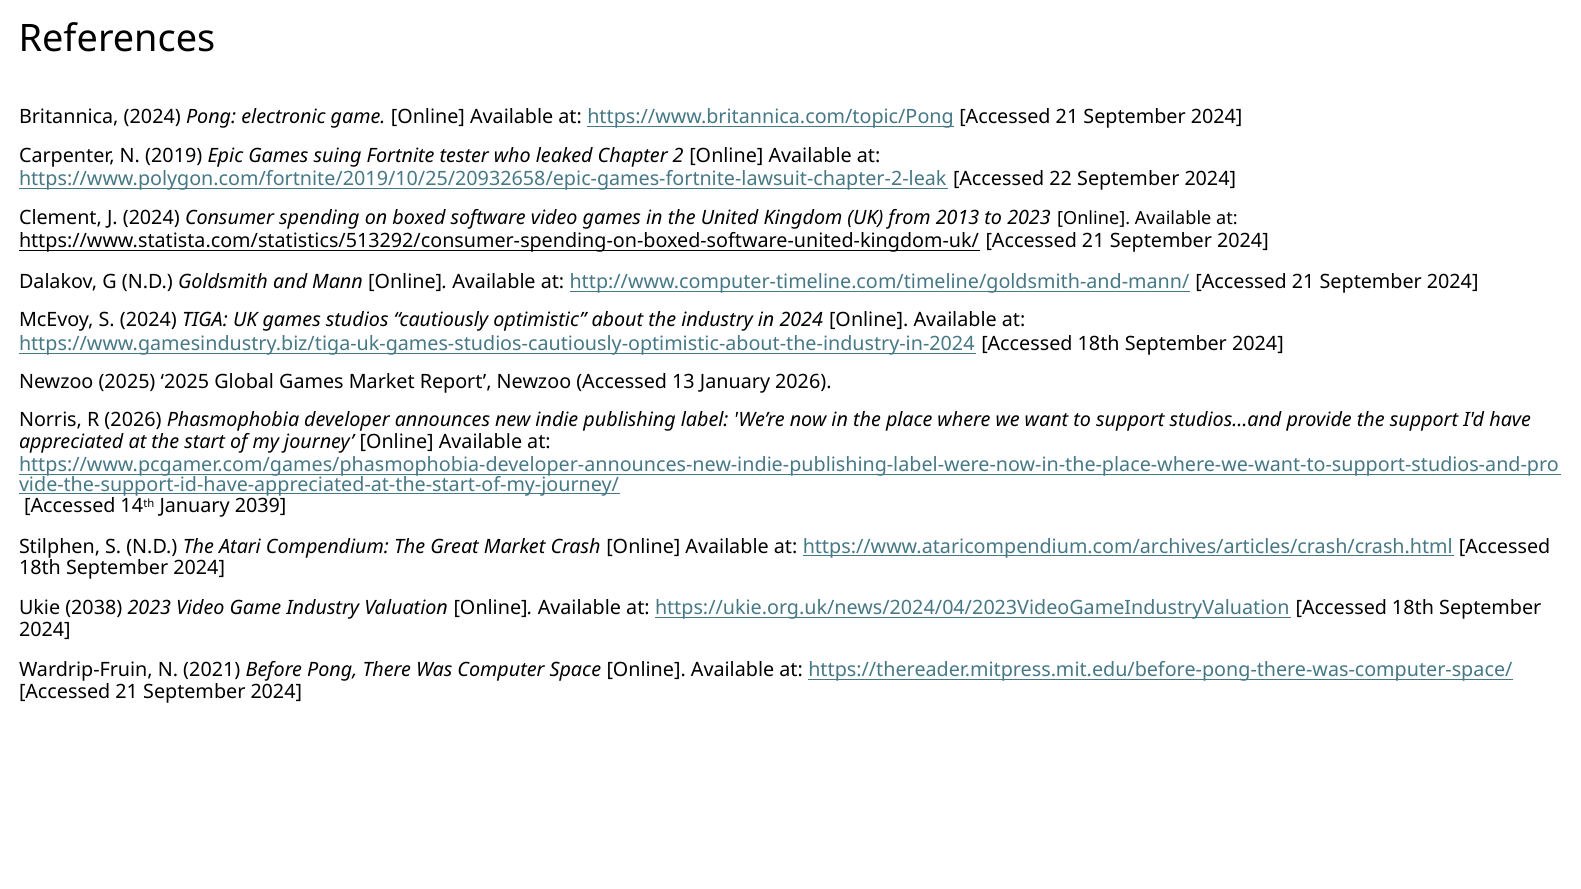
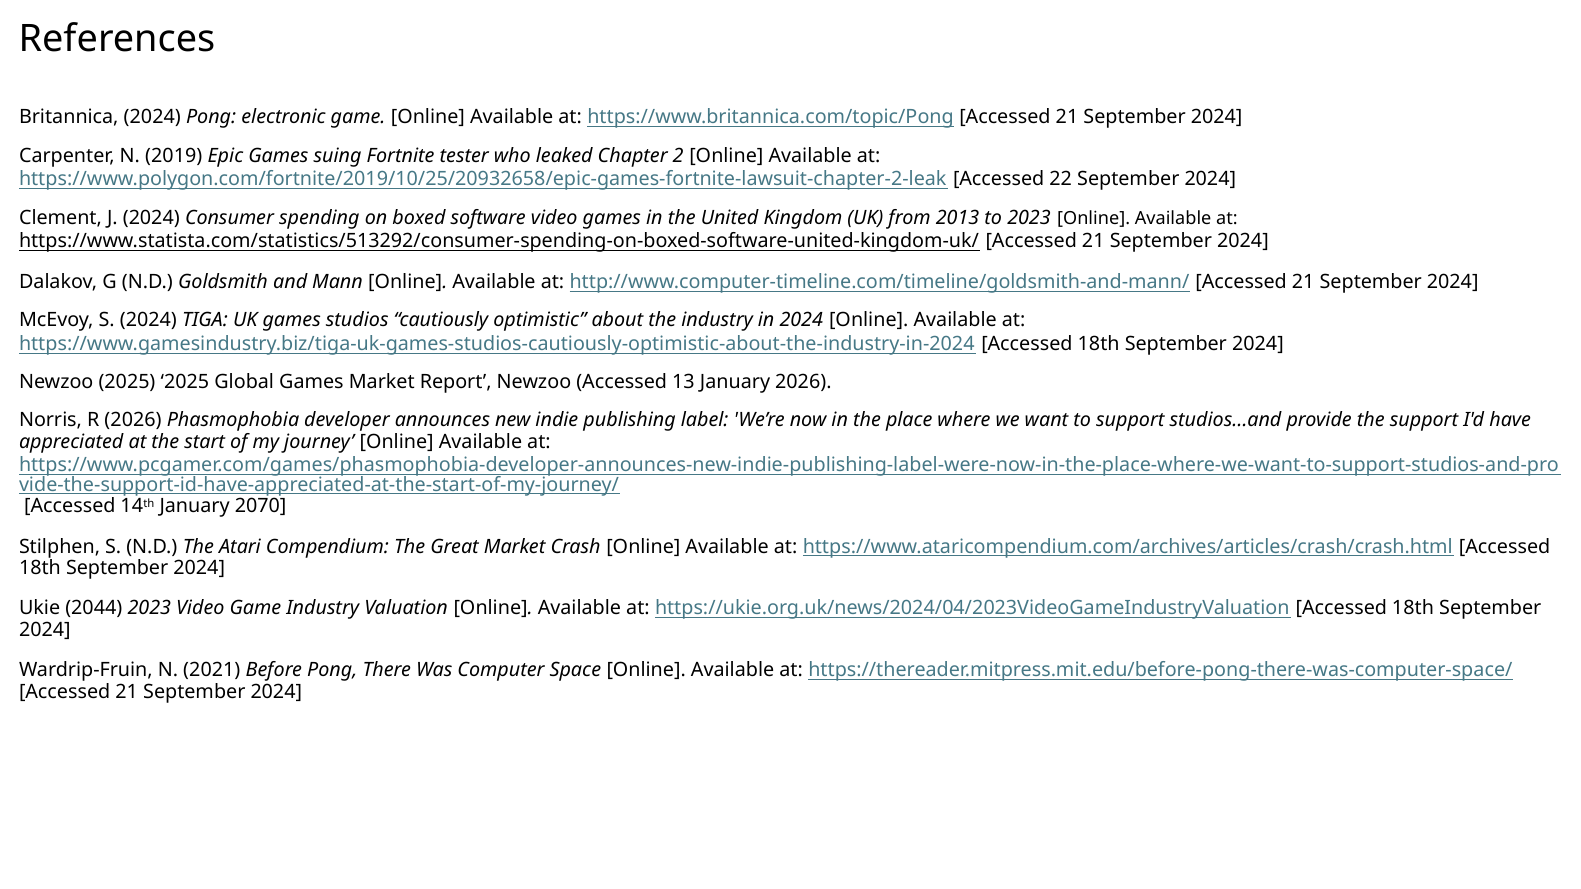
2039: 2039 -> 2070 (261, 507)
2038: 2038 -> 2044 (94, 609)
